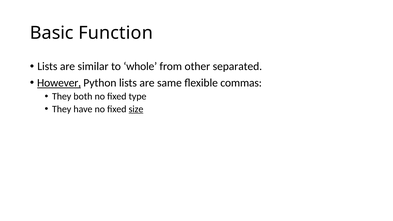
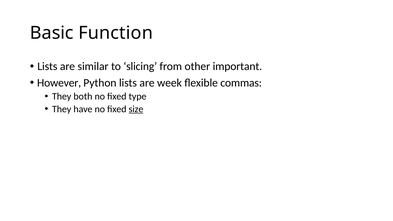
whole: whole -> slicing (140, 66)
separated: separated -> important (237, 66)
However underline: present -> none (59, 83)
same: same -> week (169, 83)
